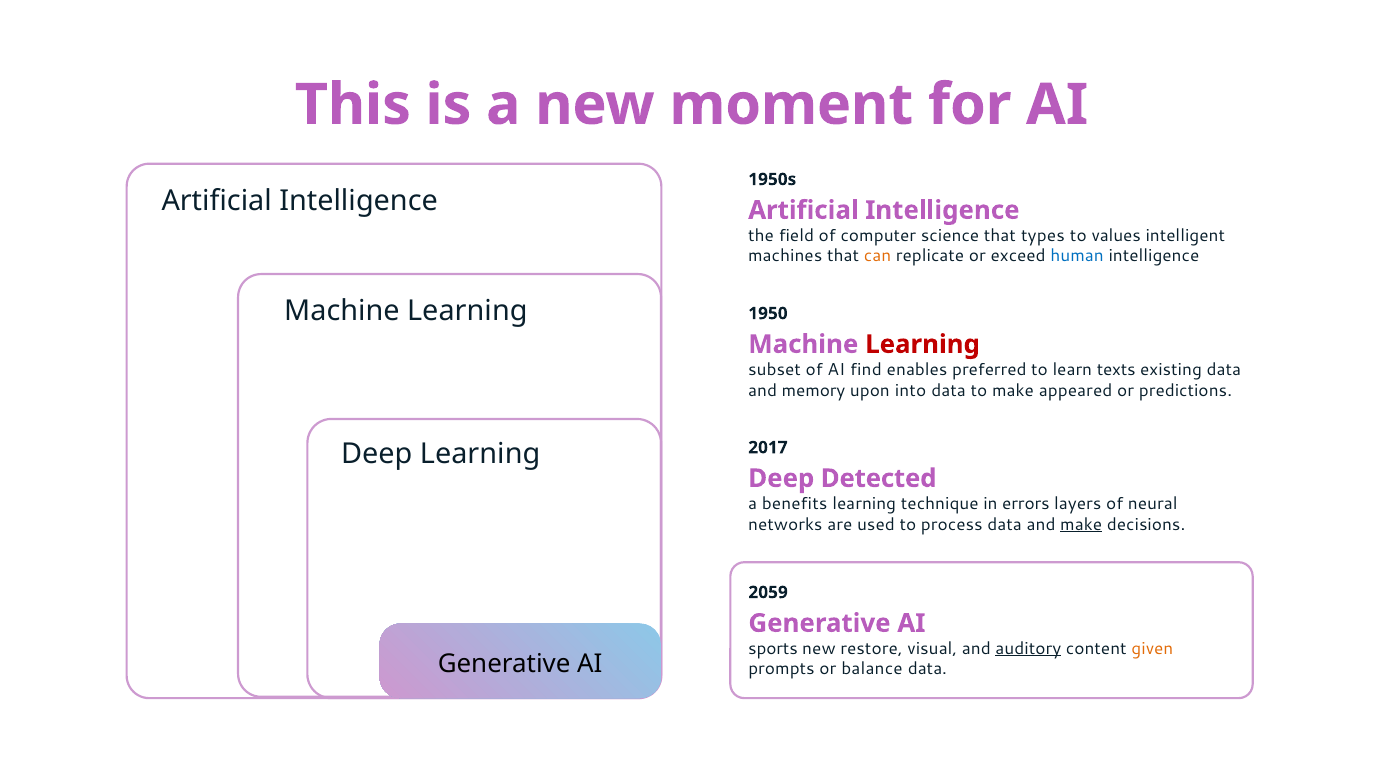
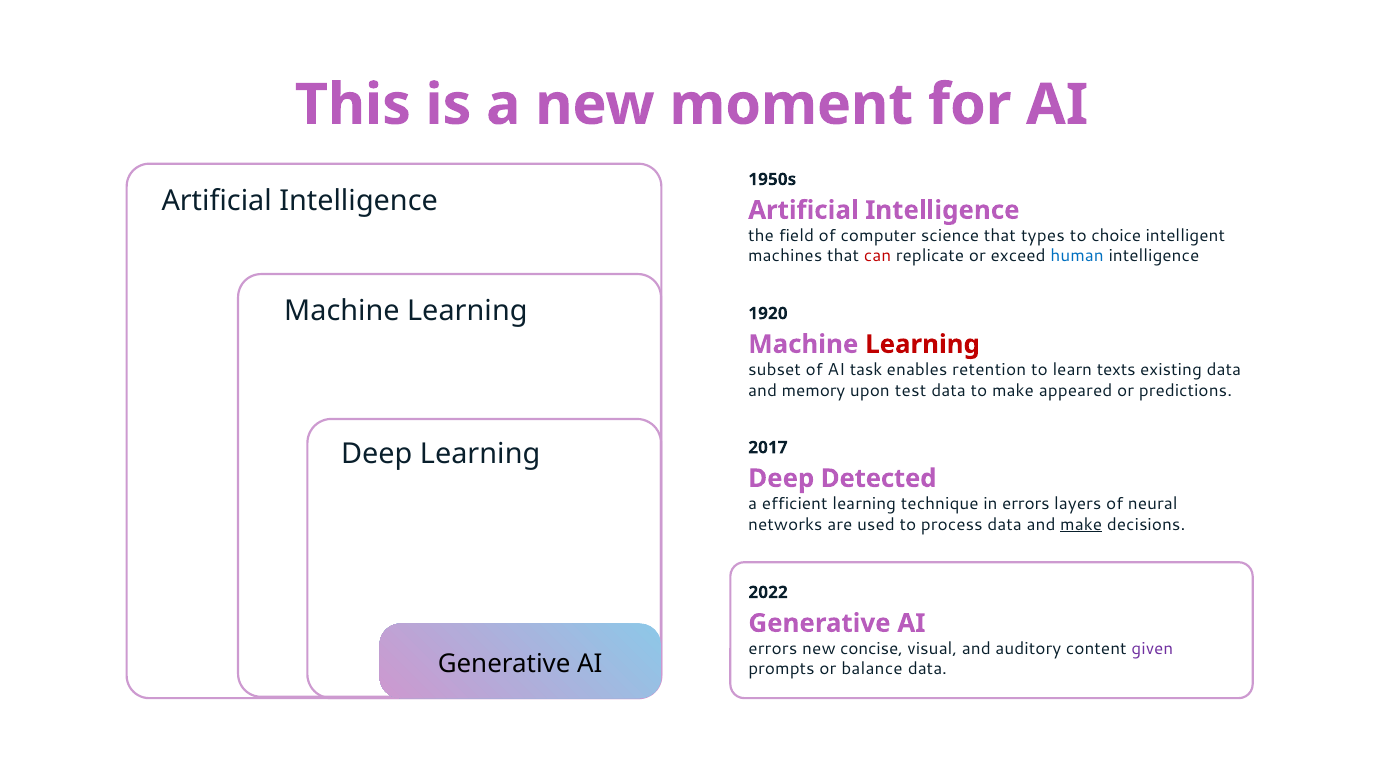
values: values -> choice (1116, 236)
can colour: orange -> red (878, 256)
1950: 1950 -> 1920 (768, 314)
find: find -> task (866, 370)
preferred: preferred -> retention (989, 370)
into: into -> test (911, 390)
benefits: benefits -> efficient (795, 504)
2059: 2059 -> 2022 (768, 593)
sports: sports -> errors (773, 649)
restore: restore -> concise (872, 649)
auditory underline: present -> none (1028, 649)
given colour: orange -> purple (1152, 649)
